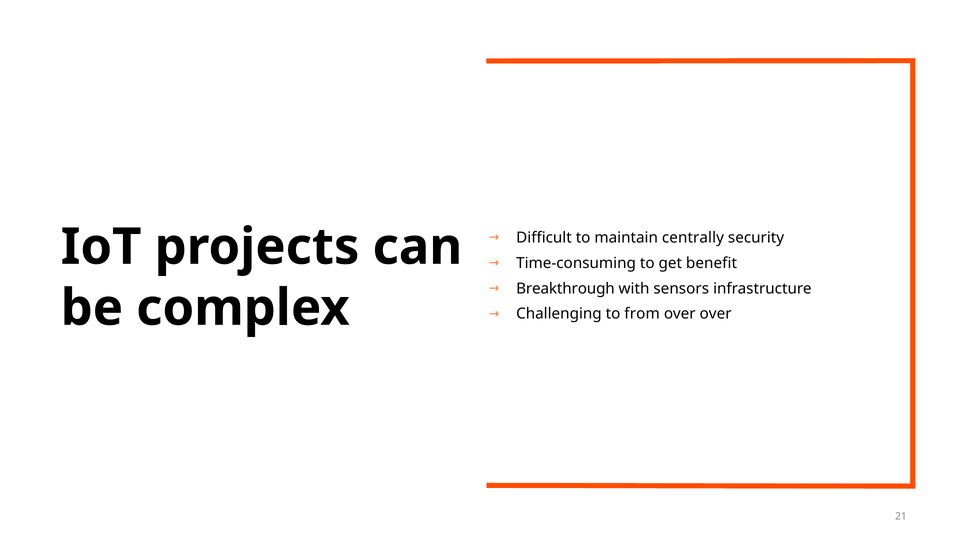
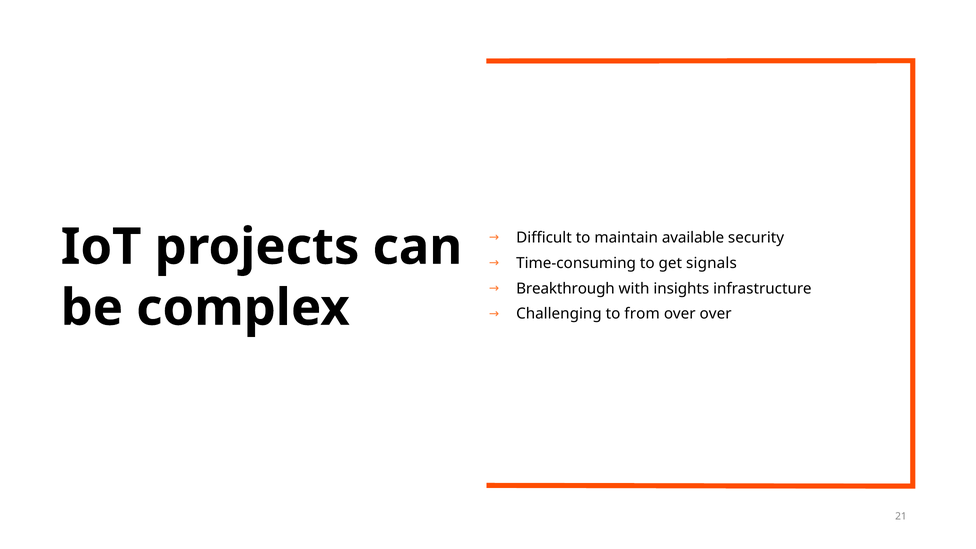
centrally: centrally -> available (693, 238)
benefit: benefit -> signals (711, 263)
sensors: sensors -> insights (681, 289)
